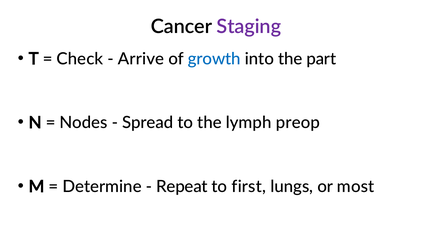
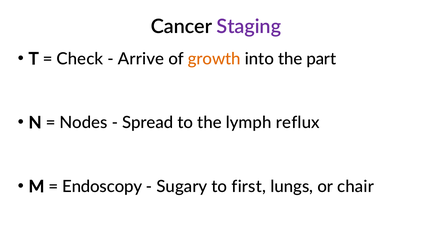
growth colour: blue -> orange (214, 59)
preop: preop -> reflux (298, 123)
Determine: Determine -> Endoscopy (102, 187)
Repeat: Repeat -> Sugary (182, 187)
most: most -> chair (356, 187)
